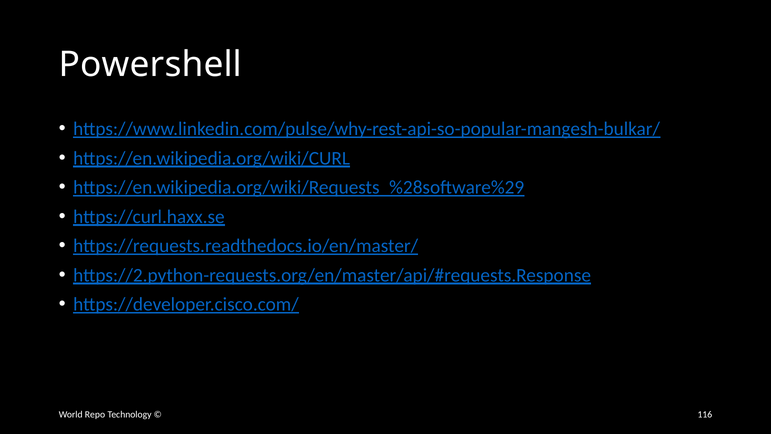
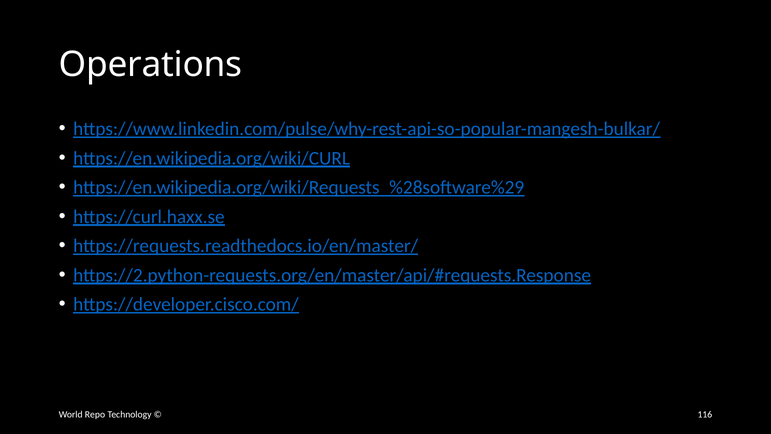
Powershell: Powershell -> Operations (151, 65)
